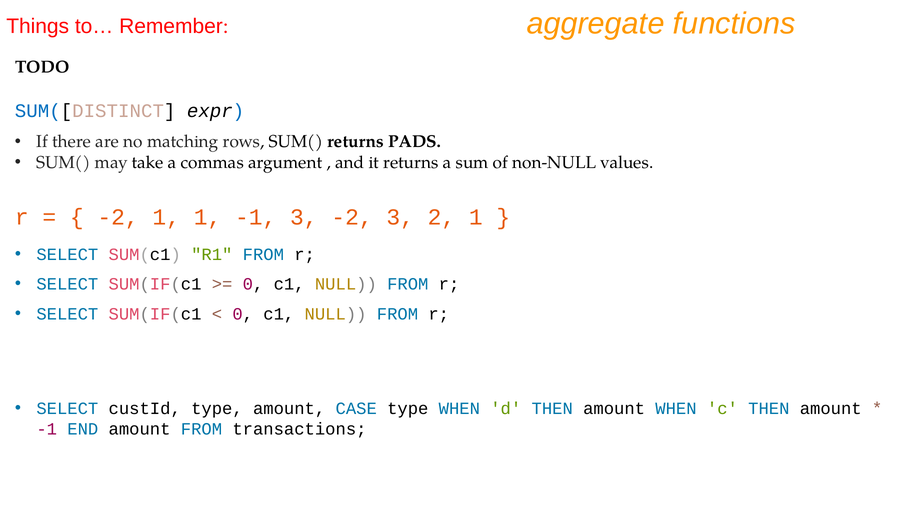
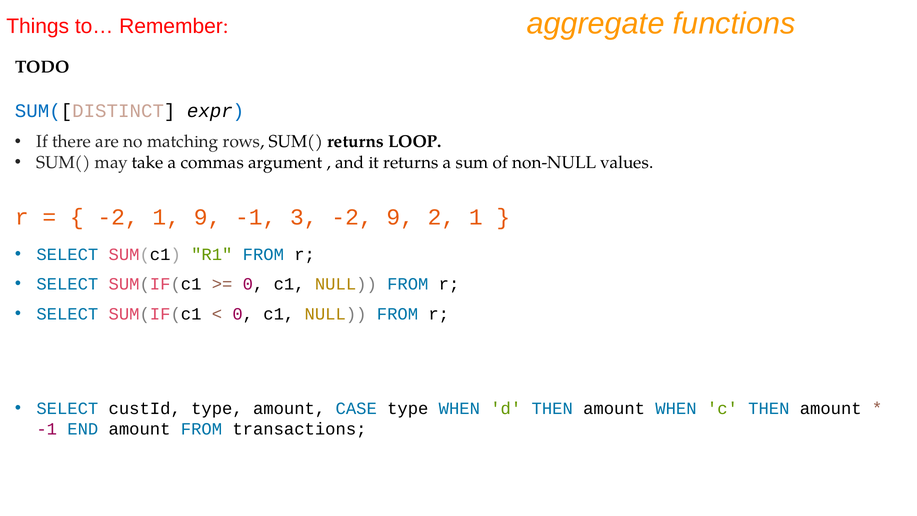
PADS: PADS -> LOOP (415, 142)
1 1: 1 -> 9 (208, 217)
-2 3: 3 -> 9 (400, 217)
